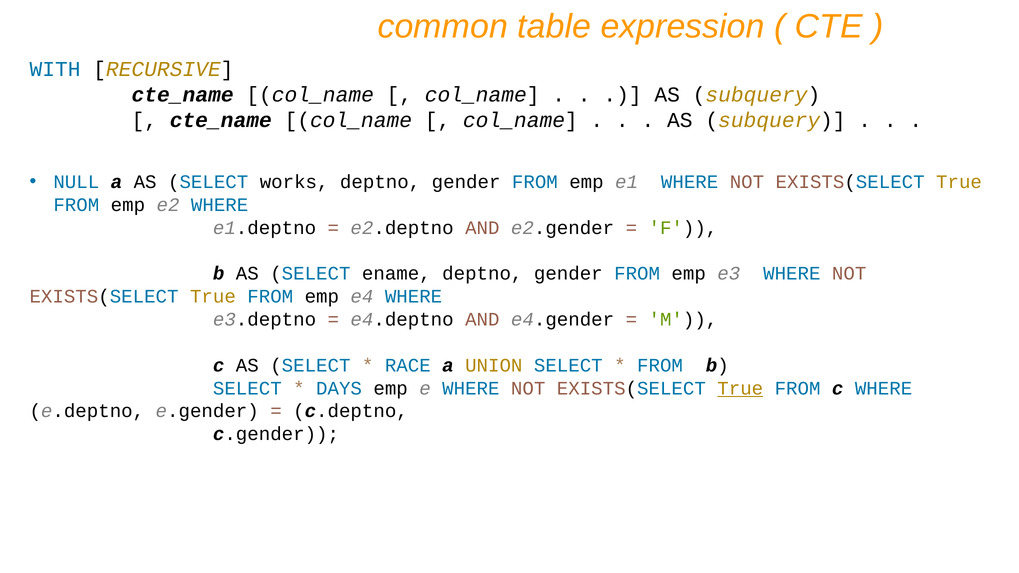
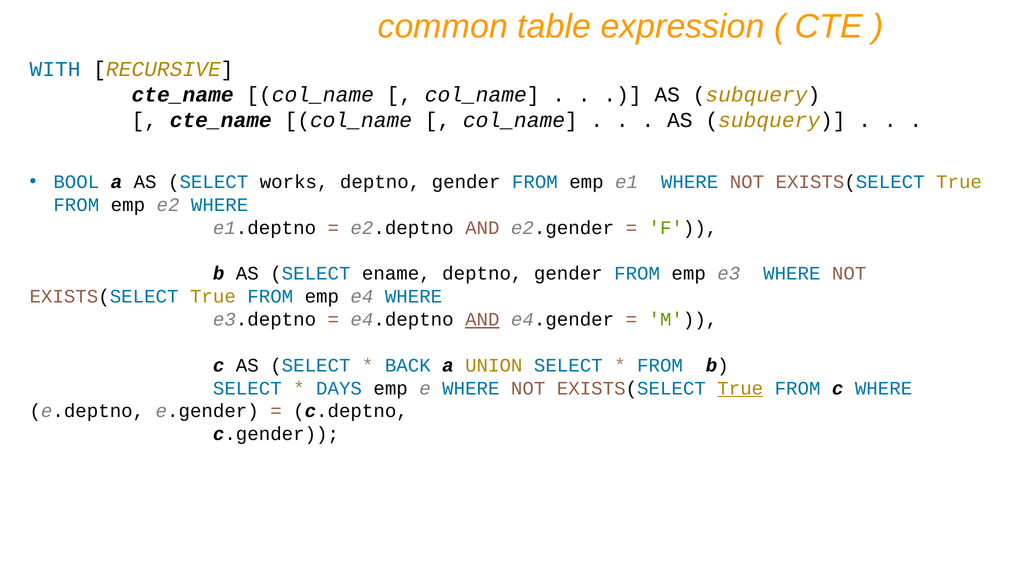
NULL: NULL -> BOOL (76, 182)
AND underline: none -> present (482, 320)
RACE: RACE -> BACK (408, 365)
